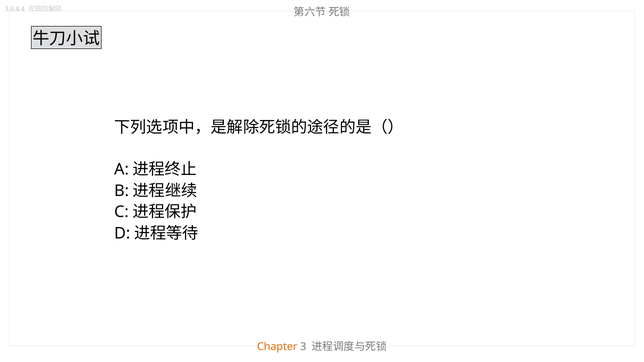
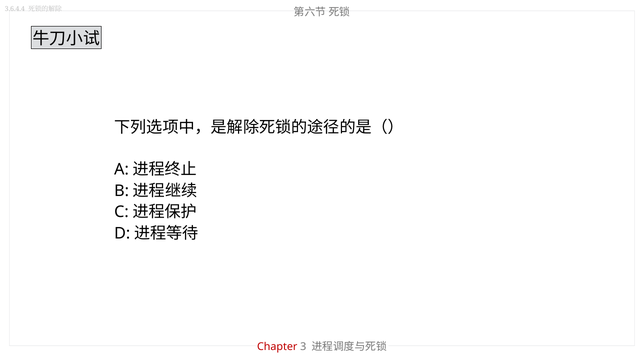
Chapter colour: orange -> red (277, 347)
